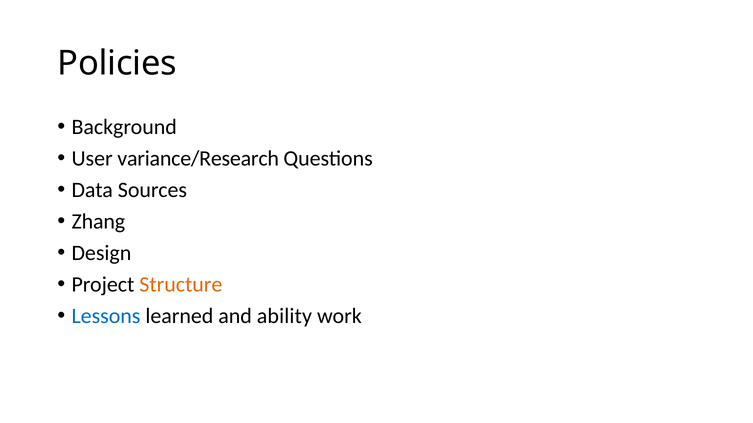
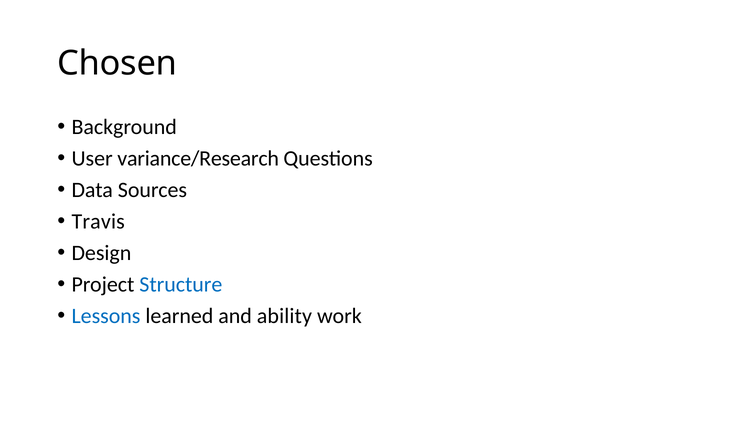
Policies: Policies -> Chosen (117, 63)
Zhang: Zhang -> Travis (98, 222)
Structure colour: orange -> blue (181, 285)
